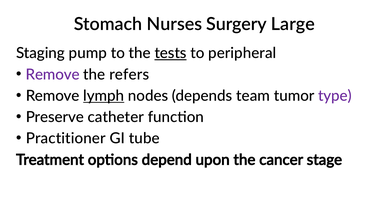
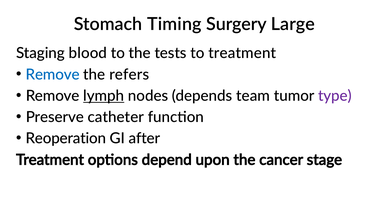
Nurses: Nurses -> Timing (174, 24)
pump: pump -> blood (88, 53)
tests underline: present -> none (171, 53)
to peripheral: peripheral -> treatment (242, 53)
Remove colour: purple -> blue (53, 74)
Practitioner: Practitioner -> Reoperation (66, 138)
tube: tube -> after (144, 138)
